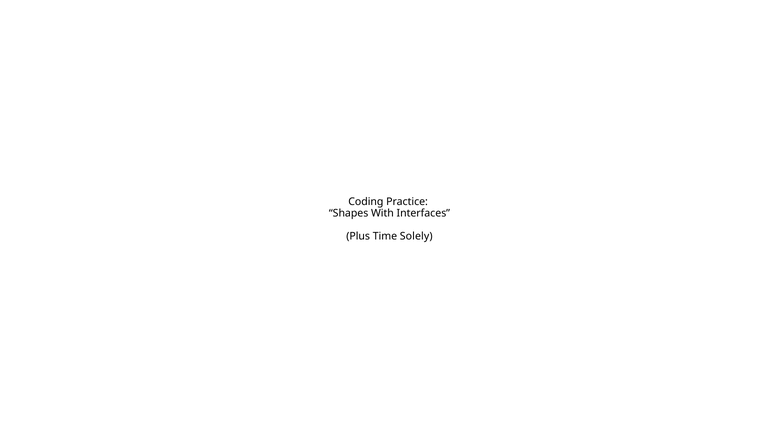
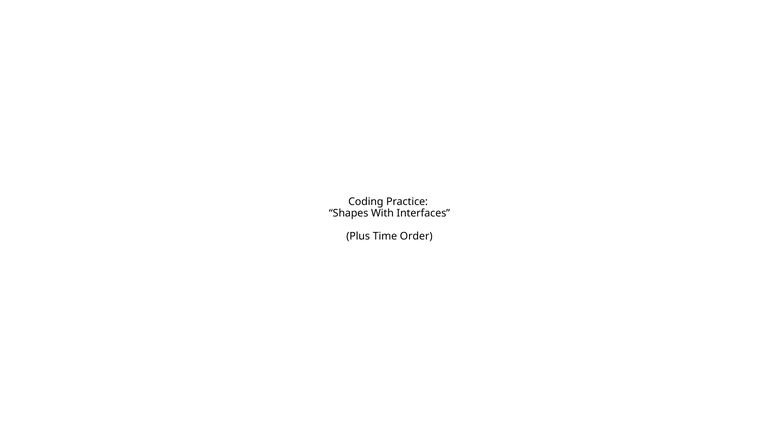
Solely: Solely -> Order (416, 236)
